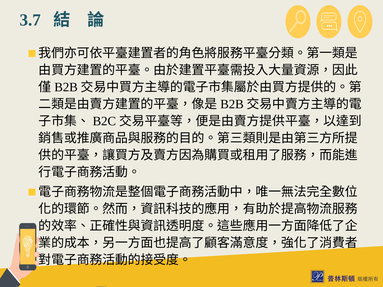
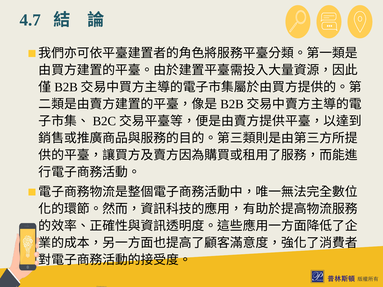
3.7: 3.7 -> 4.7 (30, 20)
